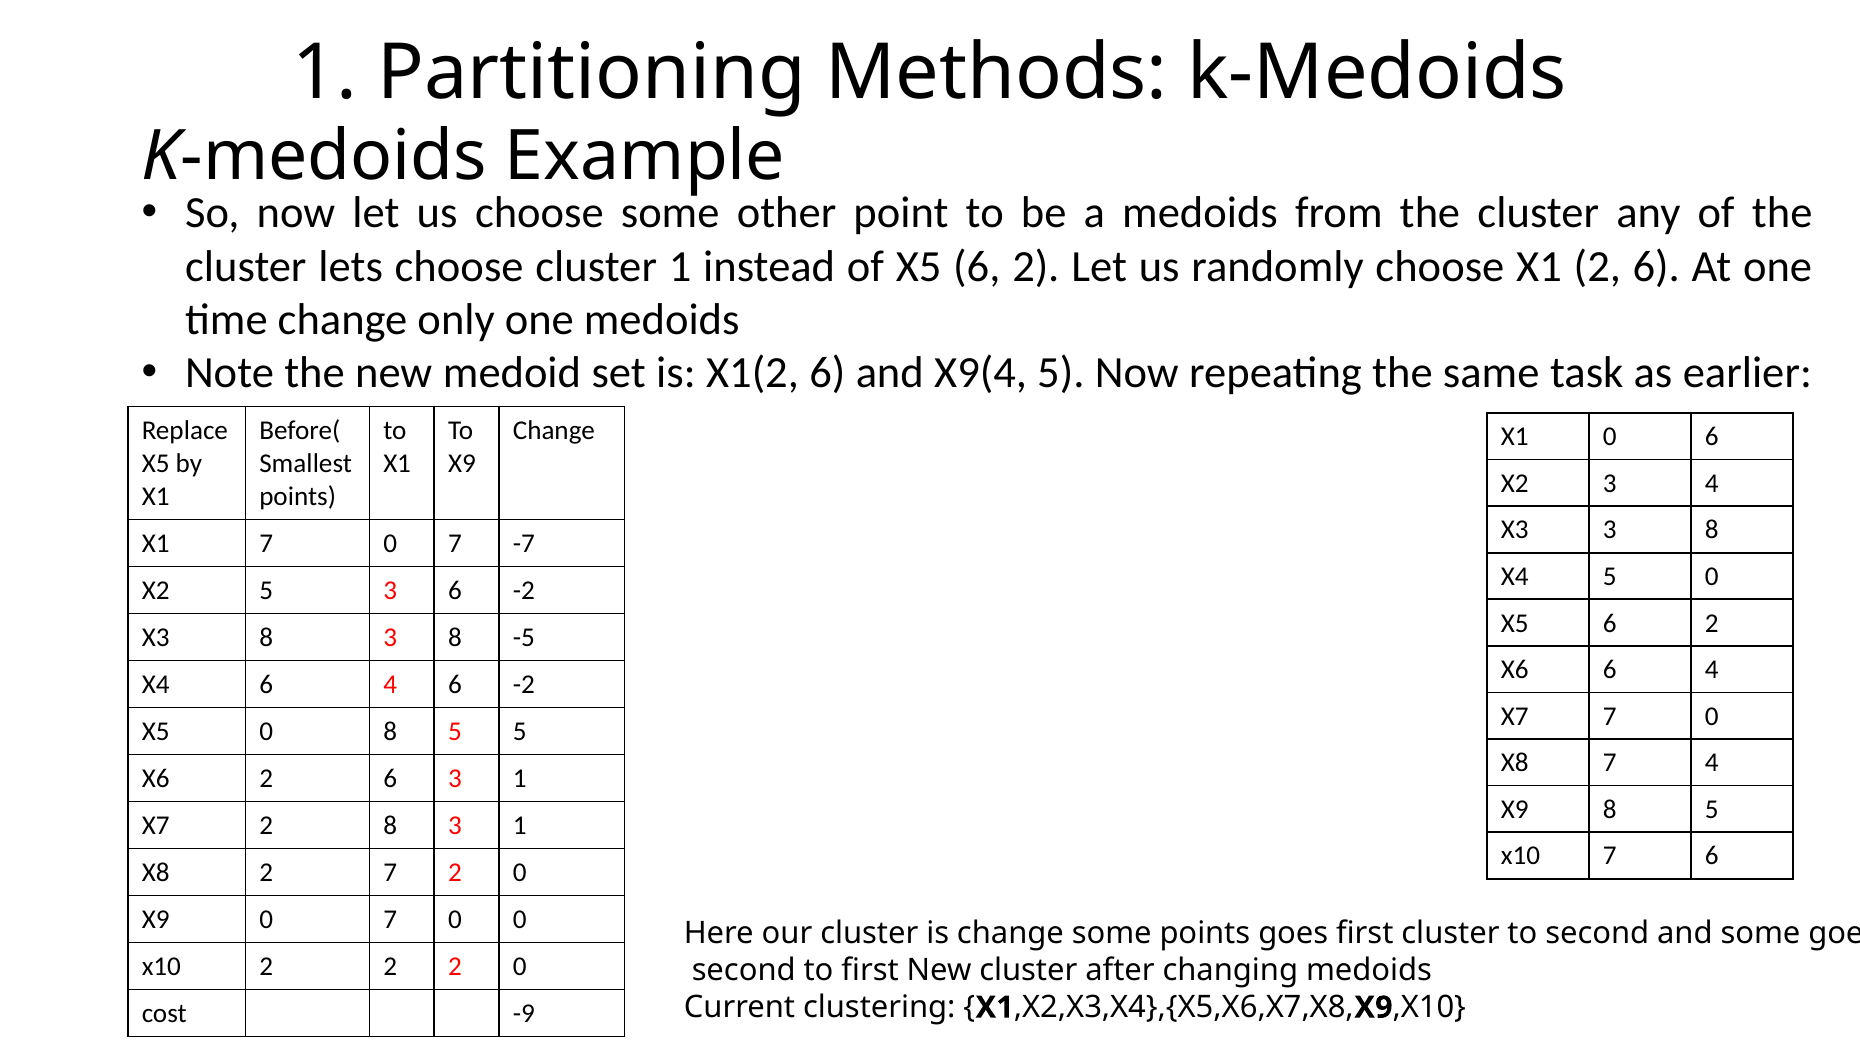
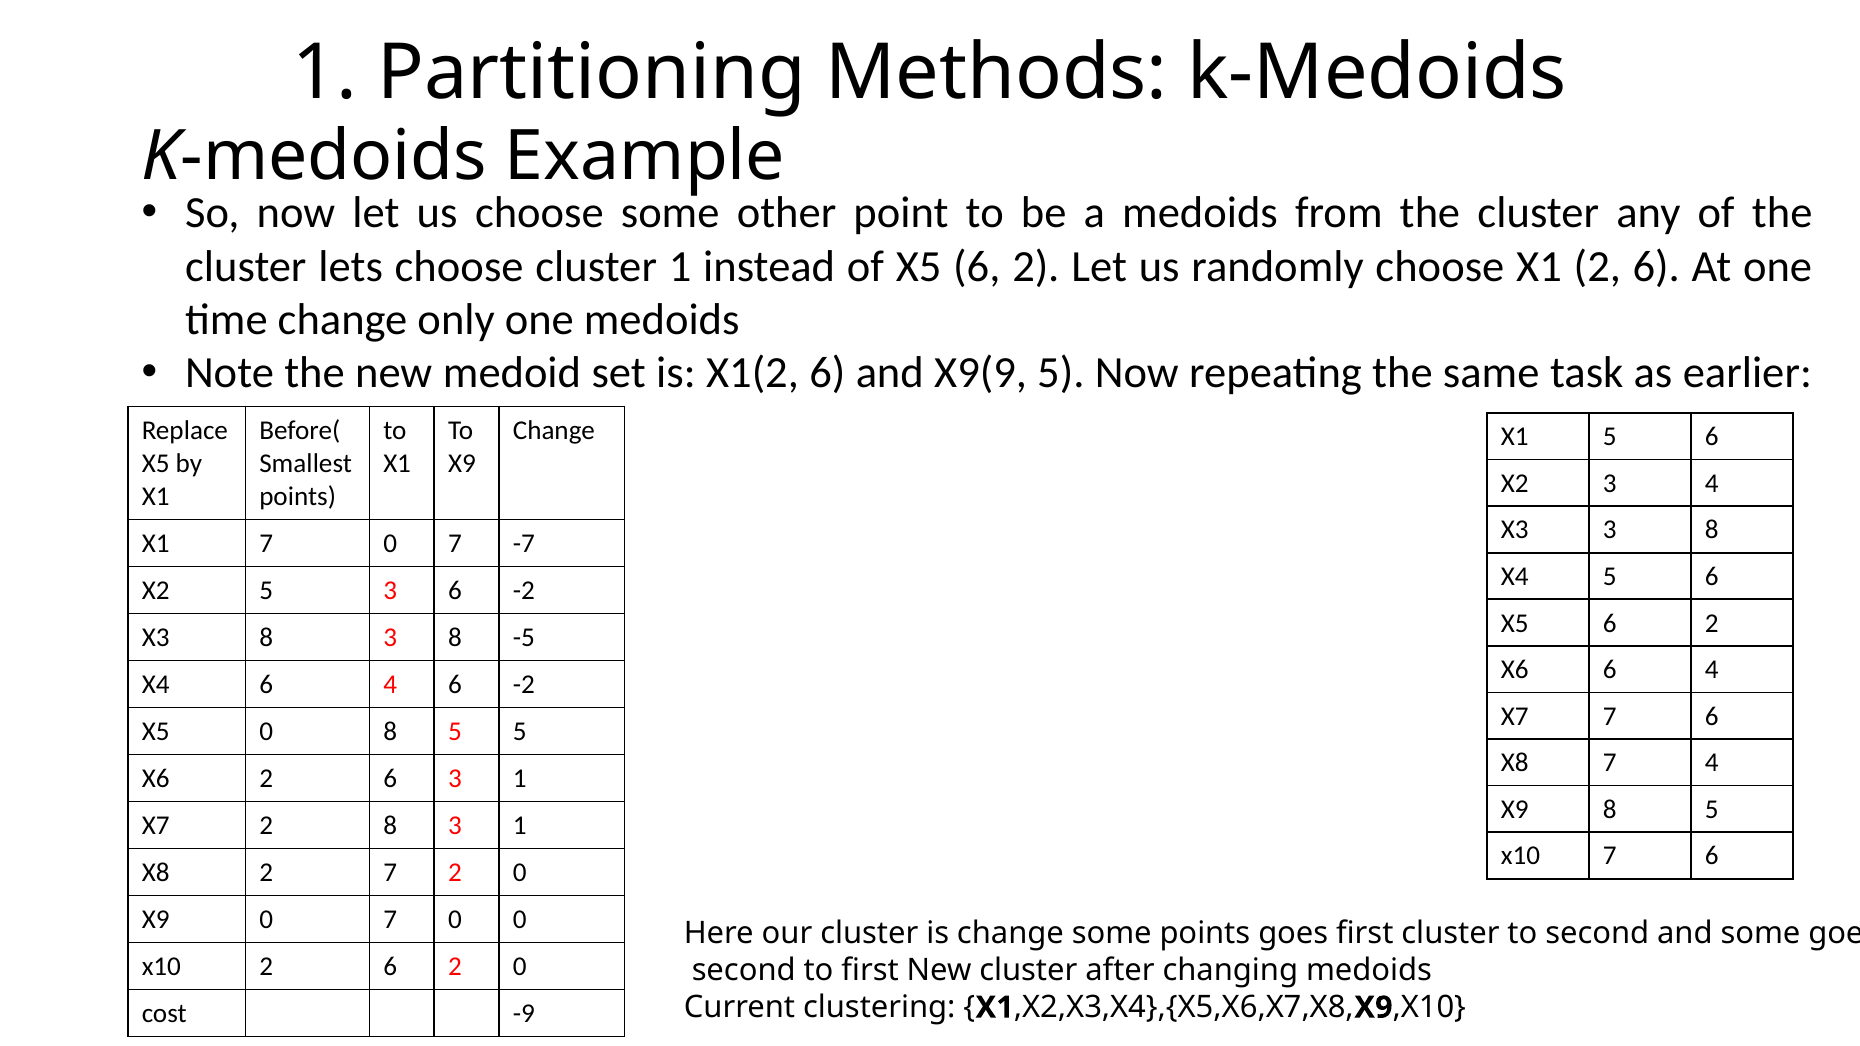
X9(4: X9(4 -> X9(9 (981, 373)
X1 0: 0 -> 5 (1610, 437)
X4 5 0: 0 -> 6 (1712, 577)
X7 7 0: 0 -> 6 (1712, 716)
x10 2 2: 2 -> 6 (390, 966)
